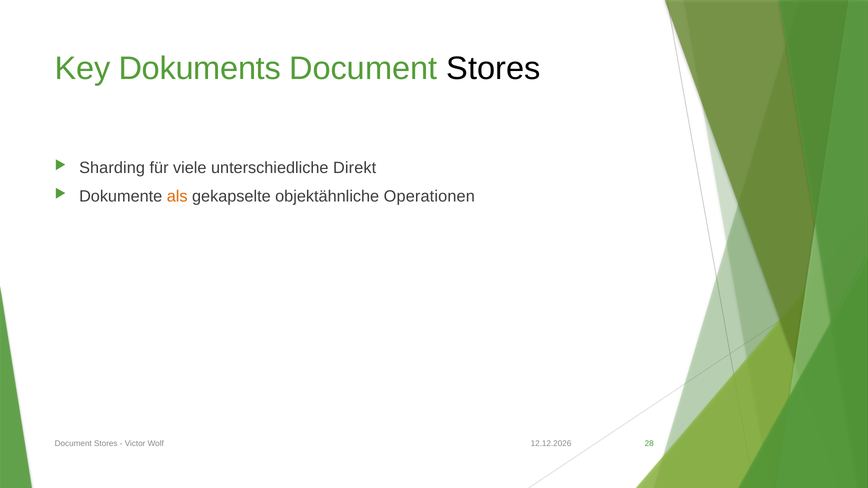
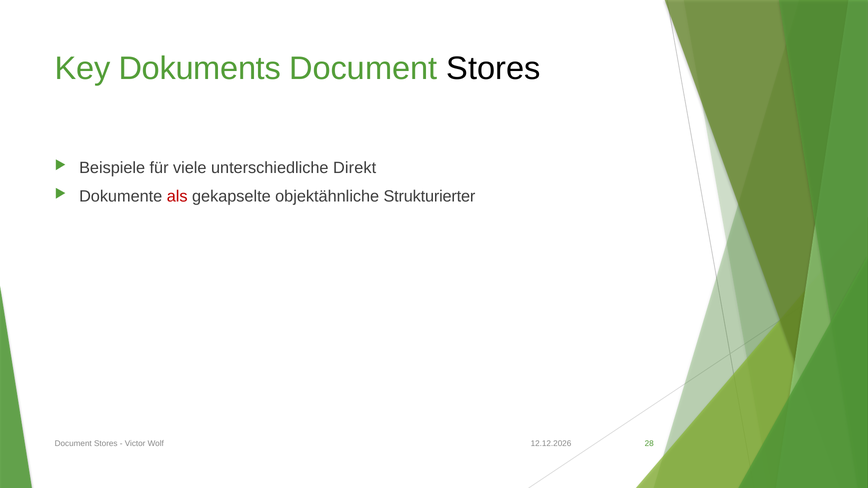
Sharding: Sharding -> Beispiele (112, 168)
als colour: orange -> red (177, 197)
Operationen: Operationen -> Strukturierter (429, 197)
